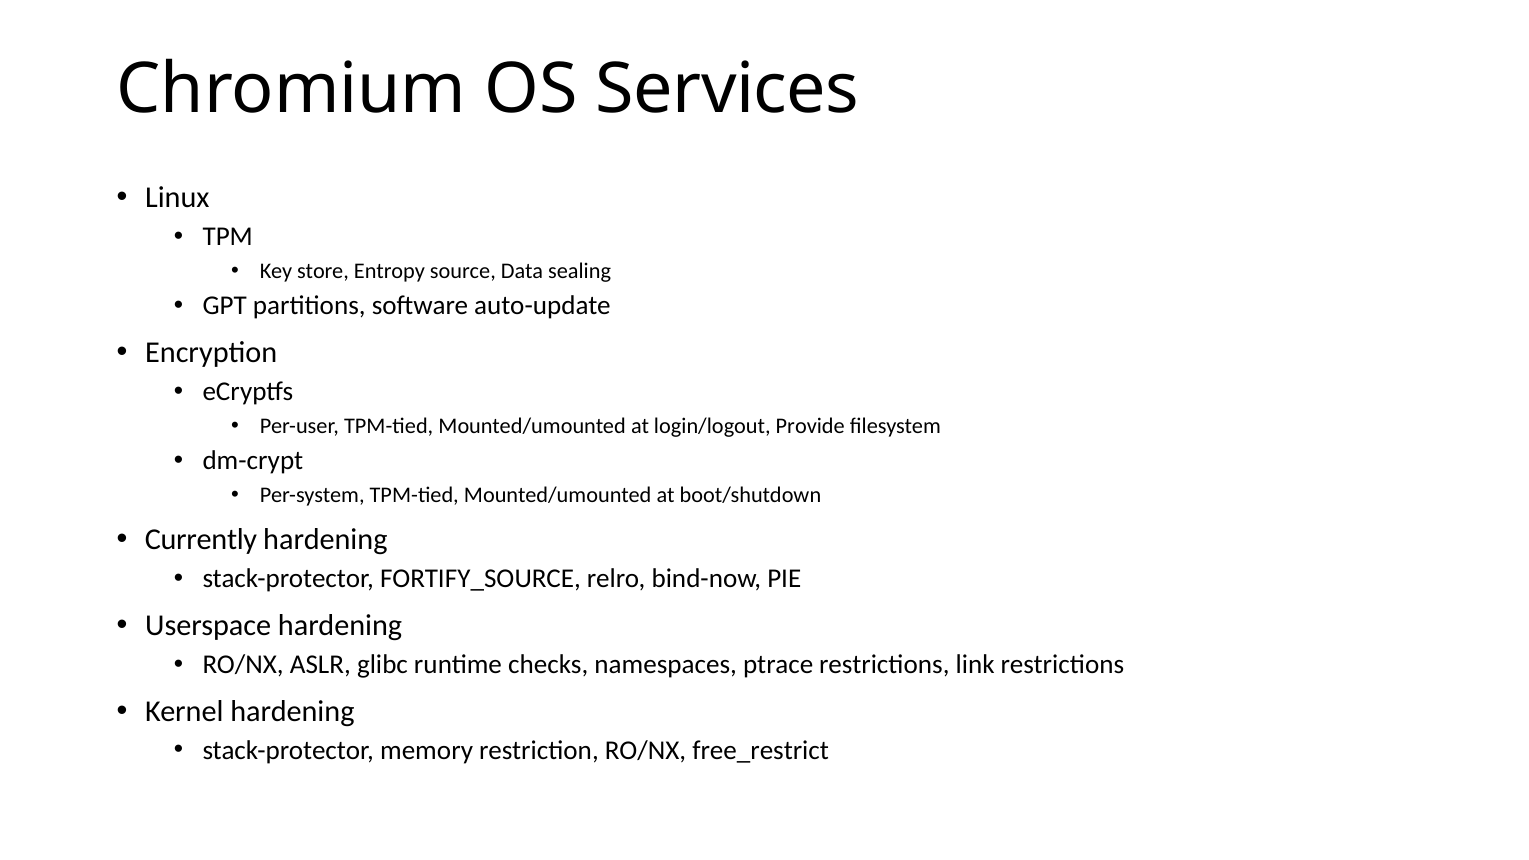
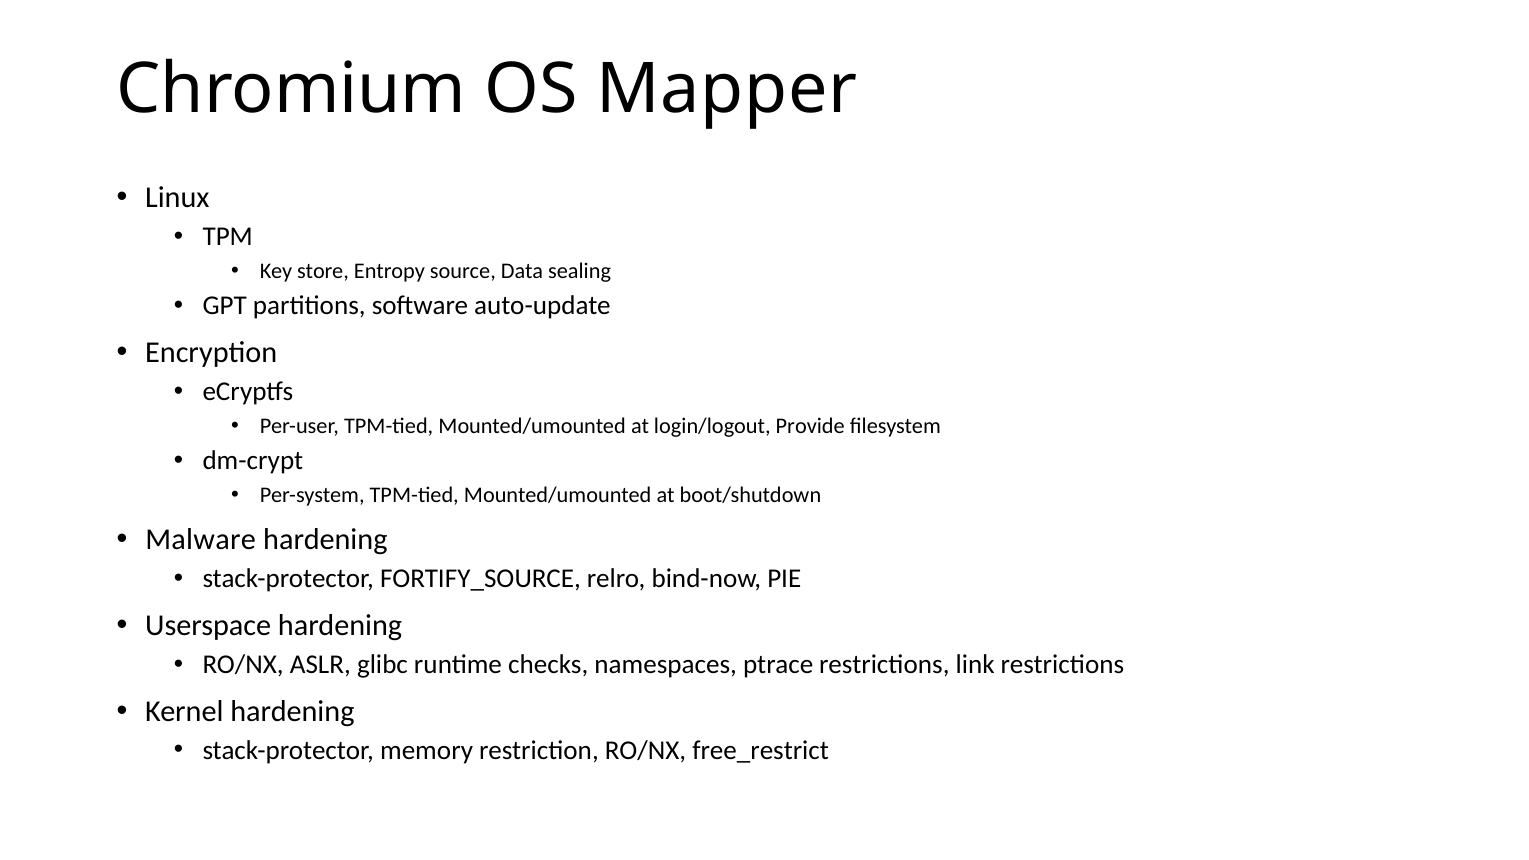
Services: Services -> Mapper (727, 89)
Currently: Currently -> Malware (201, 540)
